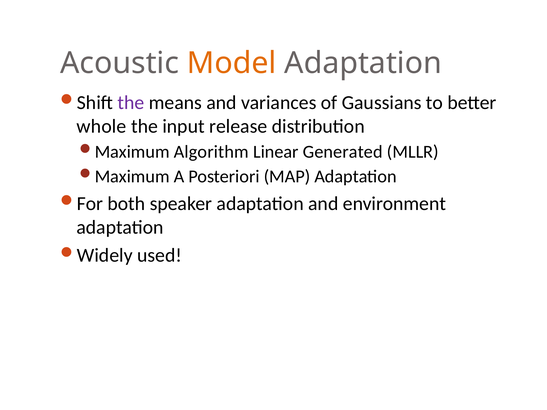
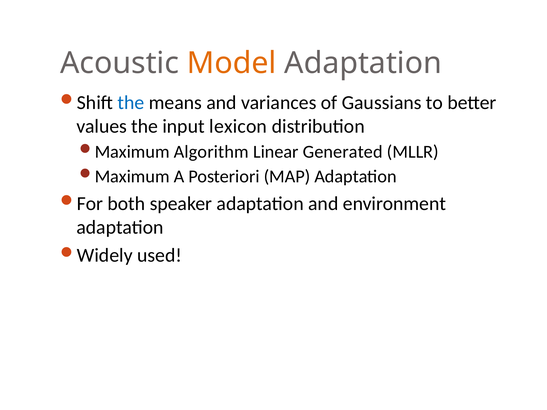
the colour: purple -> blue (131, 103)
whole: whole -> values (102, 126)
release: release -> lexicon (238, 126)
